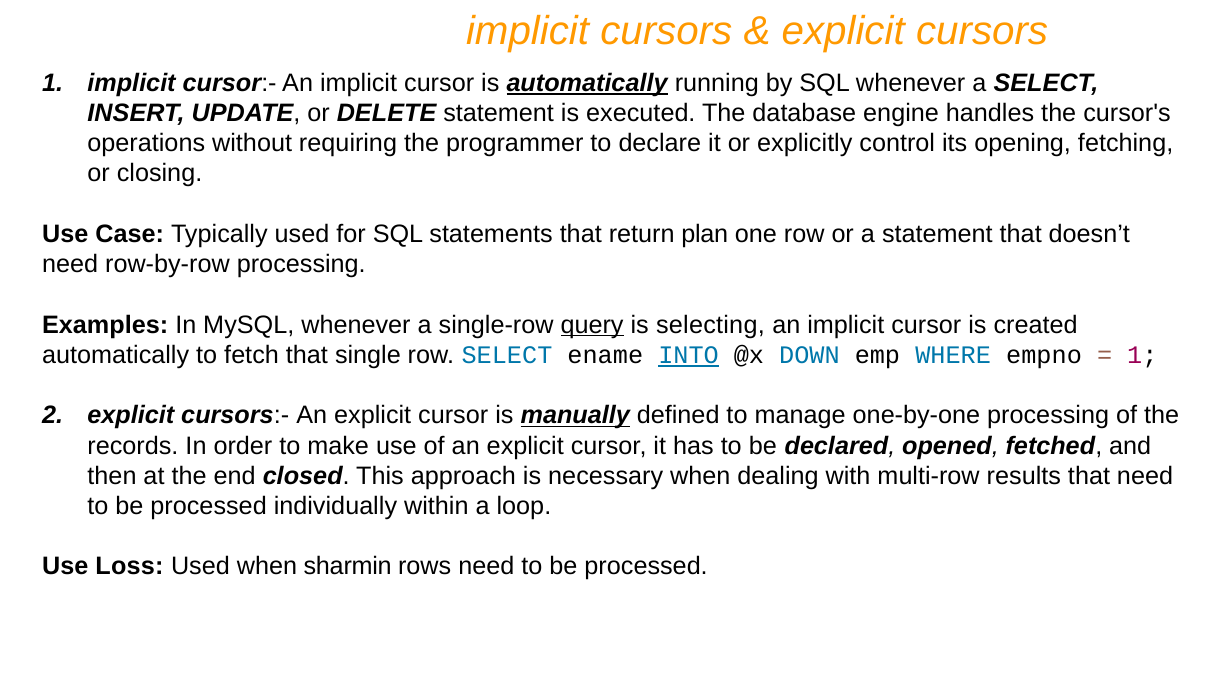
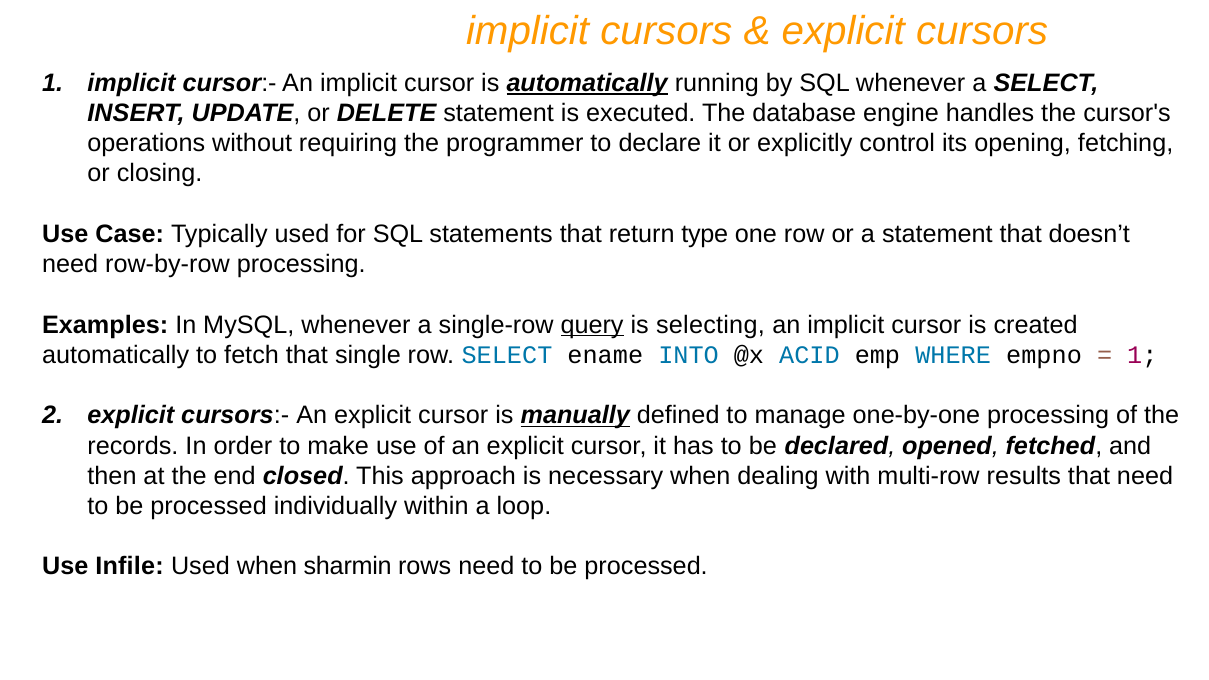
plan: plan -> type (705, 234)
INTO underline: present -> none (689, 355)
DOWN: DOWN -> ACID (809, 355)
Loss: Loss -> Infile (130, 567)
